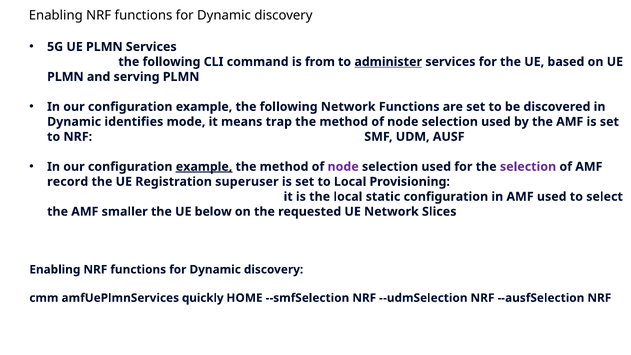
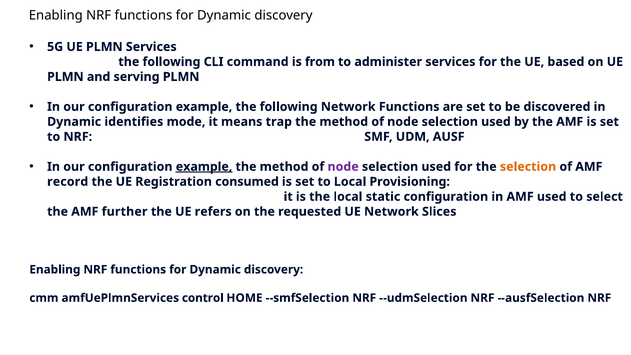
administer underline: present -> none (388, 62)
selection colour: purple -> orange (528, 167)
superuser: superuser -> consumed (247, 182)
smaller: smaller -> further (125, 212)
below: below -> refers (213, 212)
quickly: quickly -> control (203, 298)
